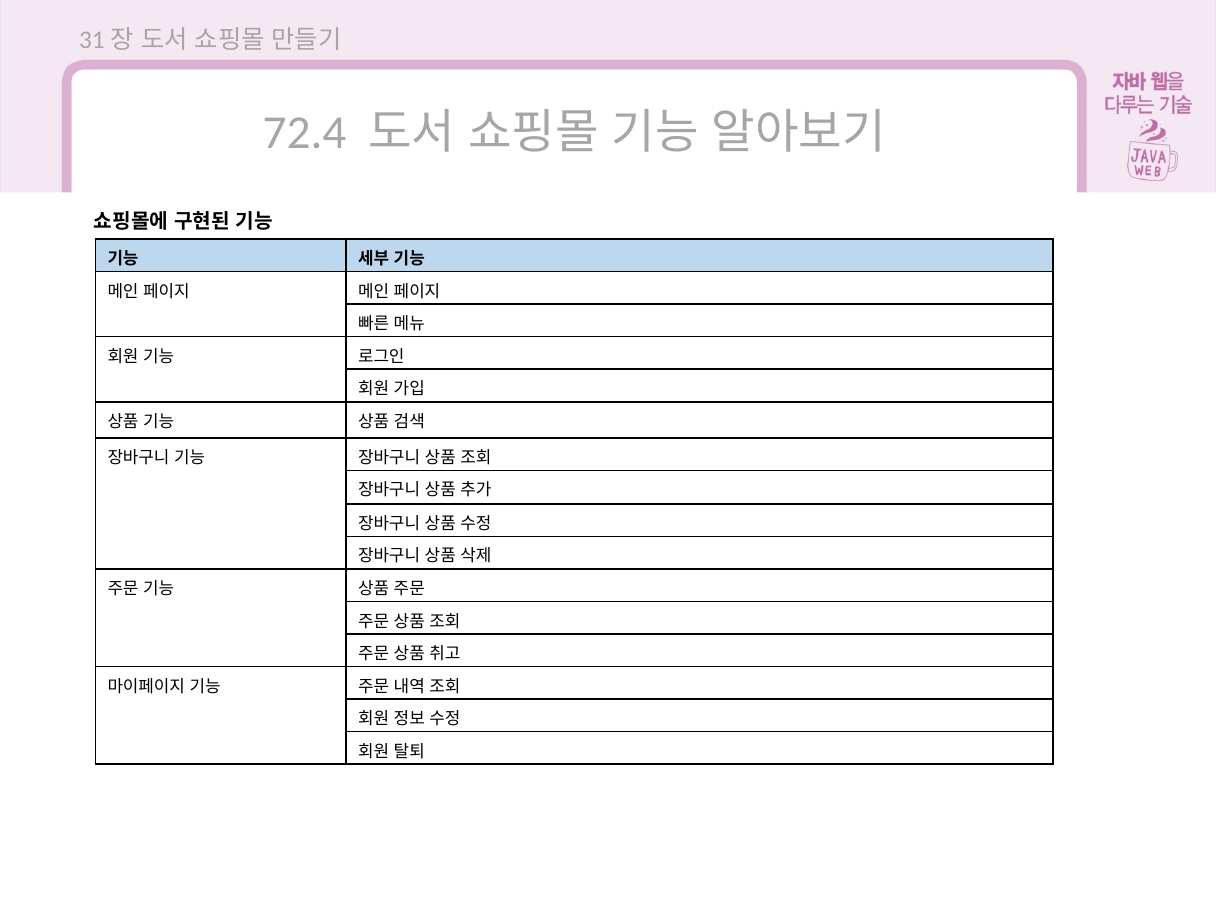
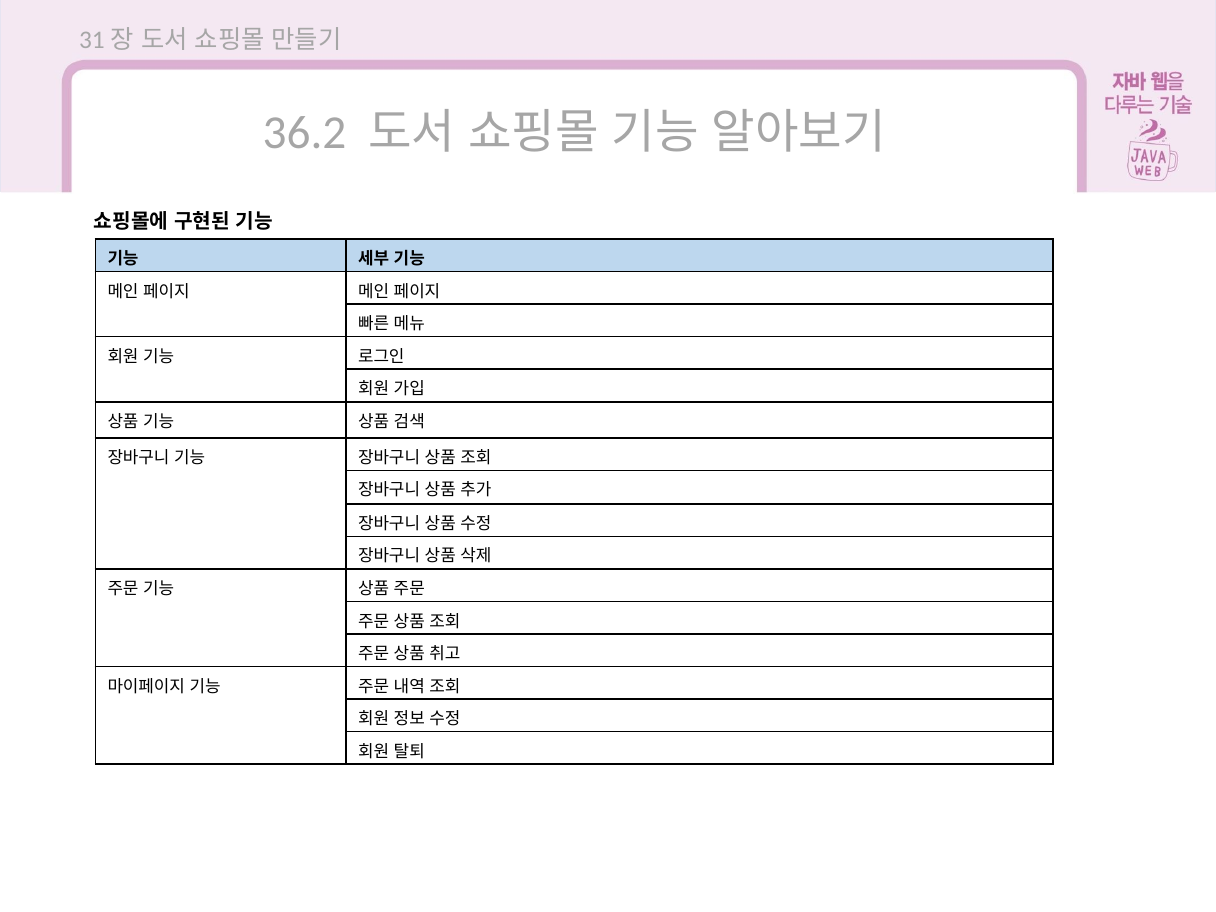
72.4: 72.4 -> 36.2 (305, 133)
